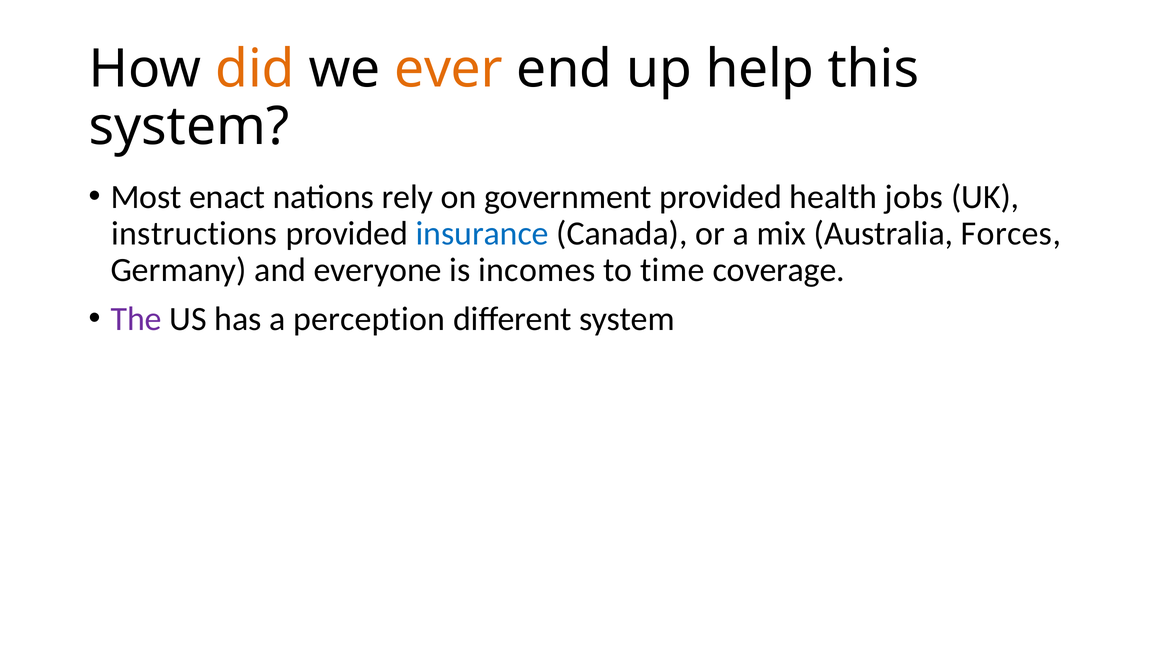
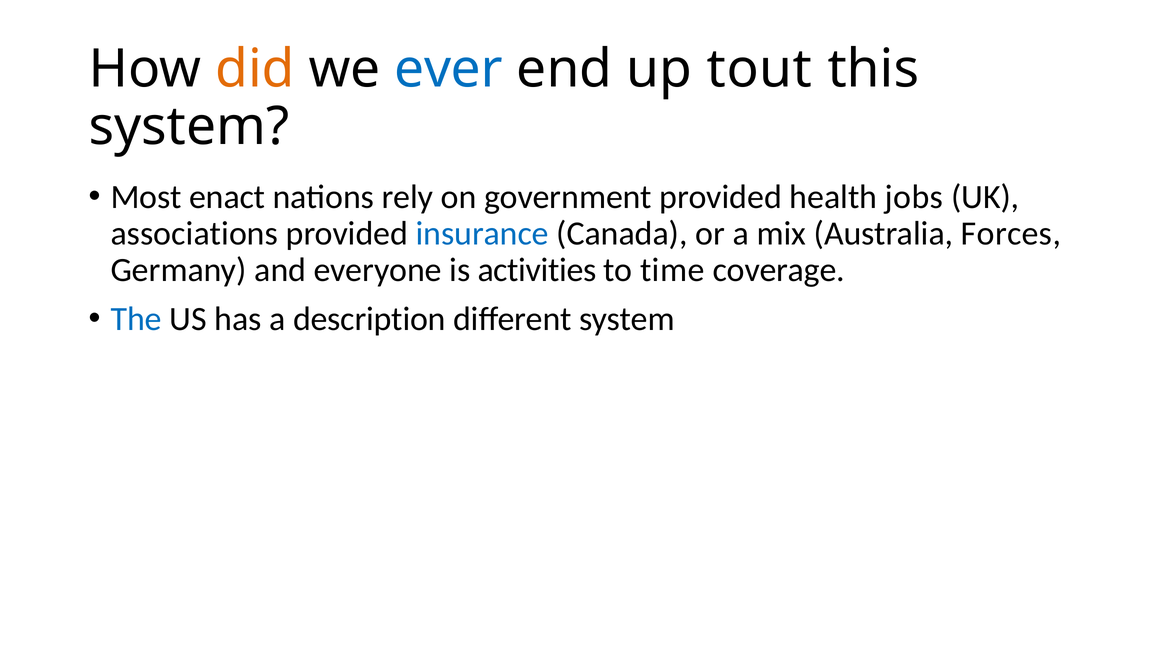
ever colour: orange -> blue (449, 69)
help: help -> tout (759, 69)
instructions: instructions -> associations (194, 233)
incomes: incomes -> activities (537, 270)
The colour: purple -> blue (136, 319)
perception: perception -> description (369, 319)
